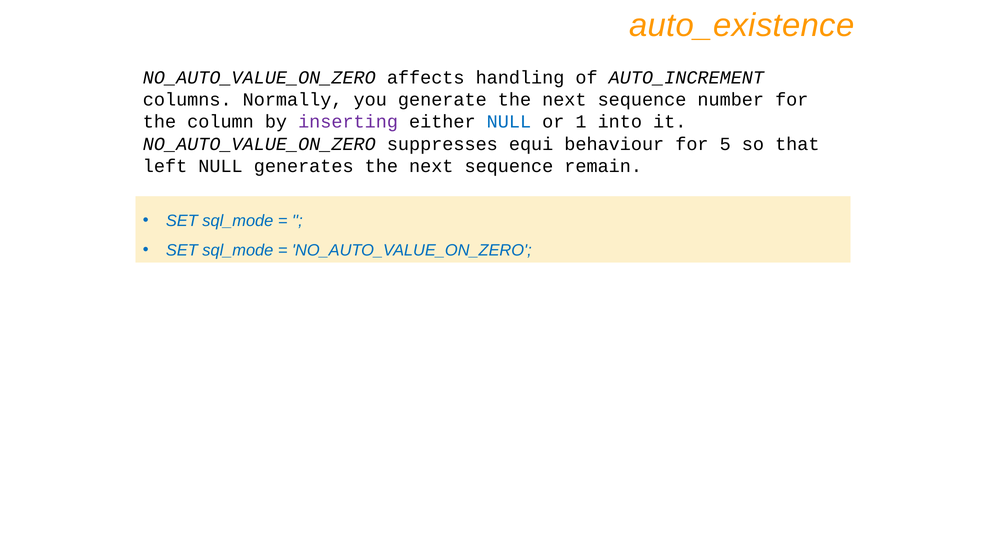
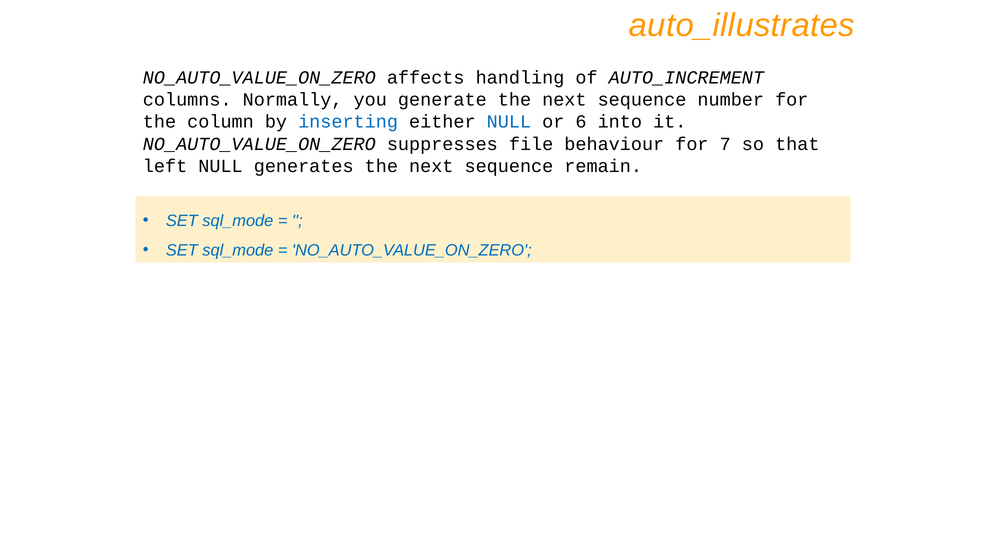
auto_existence: auto_existence -> auto_illustrates (742, 26)
inserting colour: purple -> blue (348, 122)
1: 1 -> 6 (581, 122)
equi: equi -> file (531, 144)
5: 5 -> 7 (725, 144)
